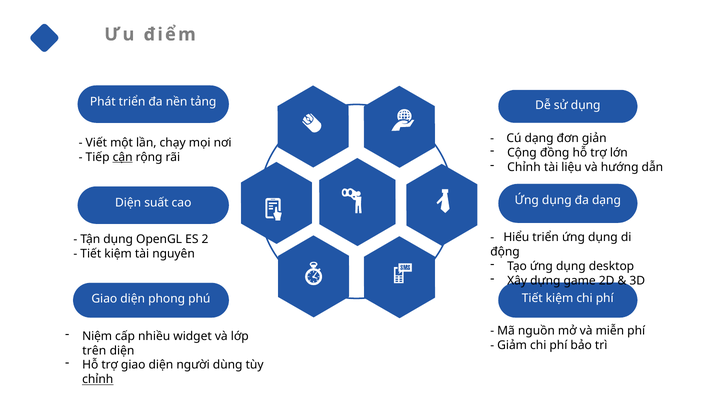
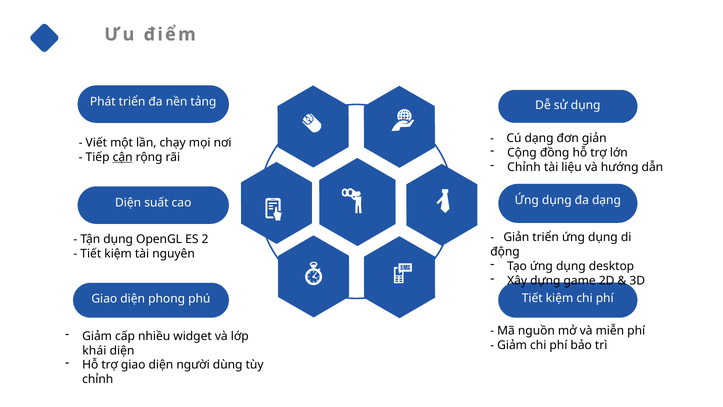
Hiểu: Hiểu -> Giản (516, 237)
Niệm: Niệm -> Giảm (97, 336)
trên: trên -> khái (94, 350)
chỉnh underline: present -> none (98, 379)
